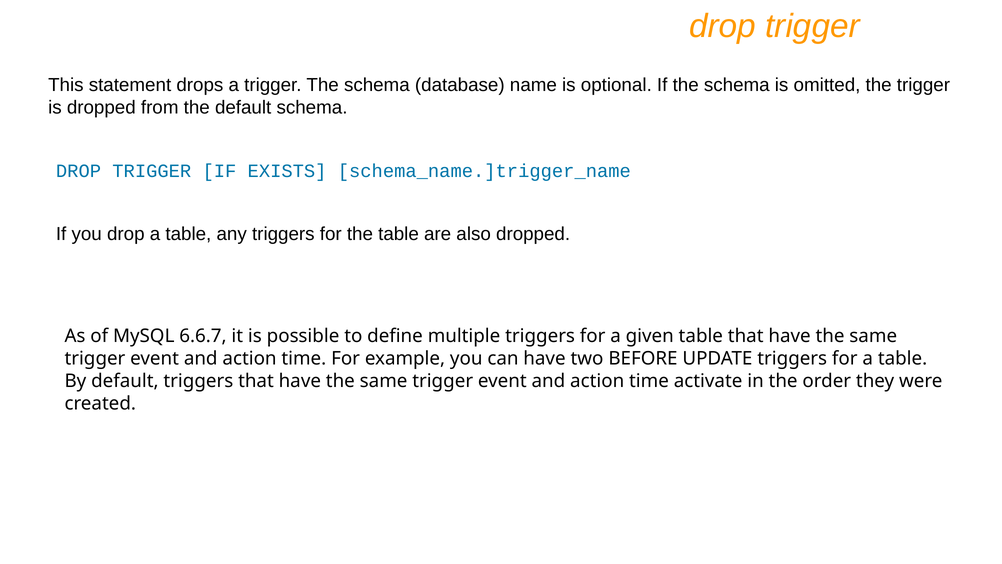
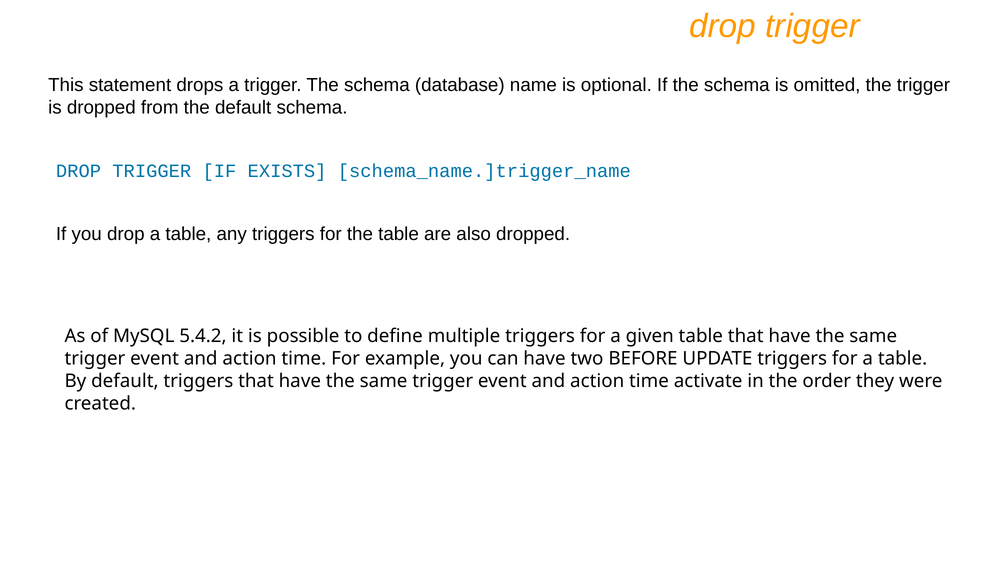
6.6.7: 6.6.7 -> 5.4.2 (203, 336)
